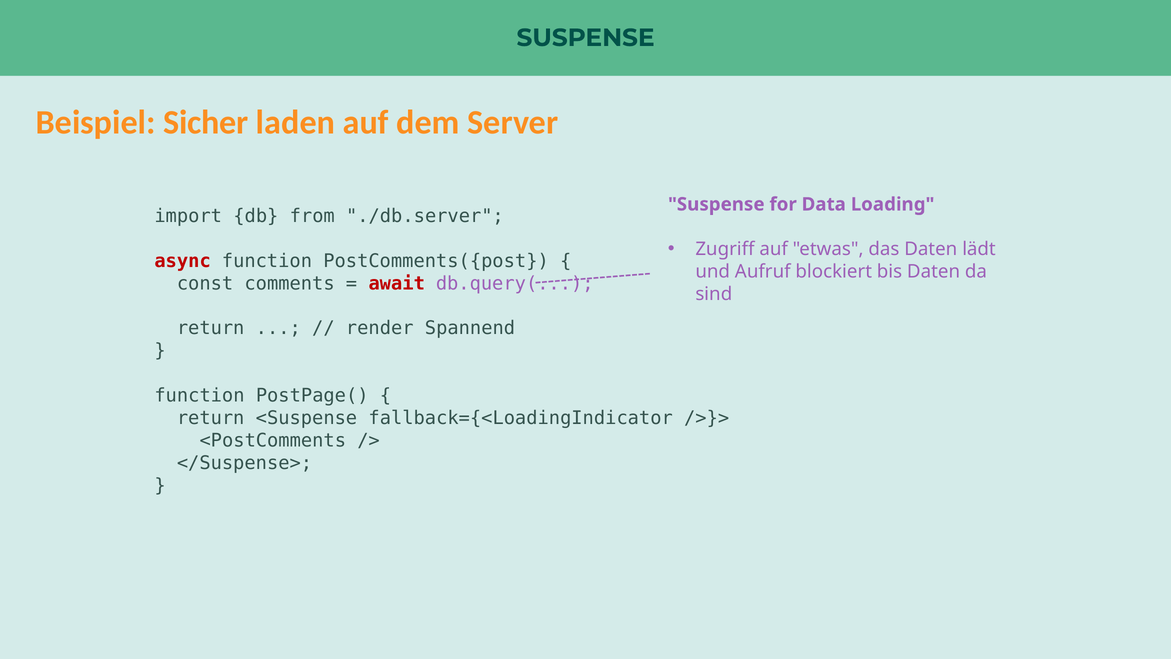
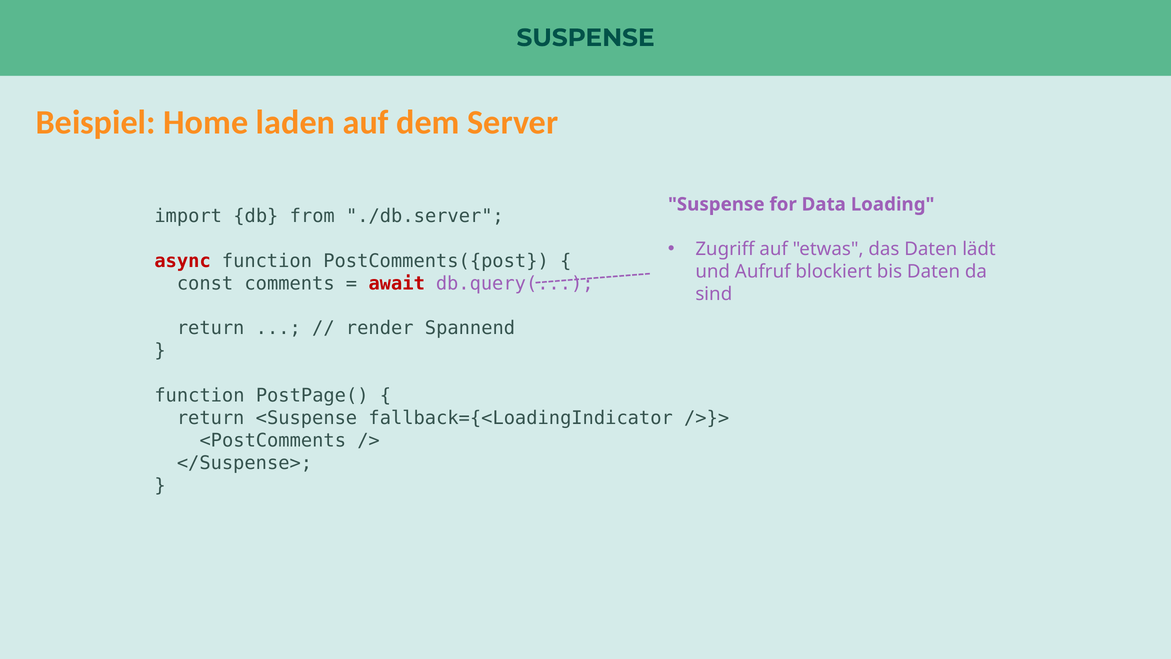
Sicher: Sicher -> Home (206, 123)
